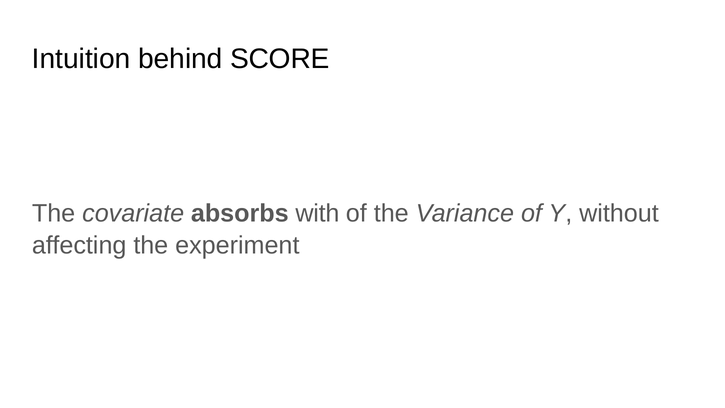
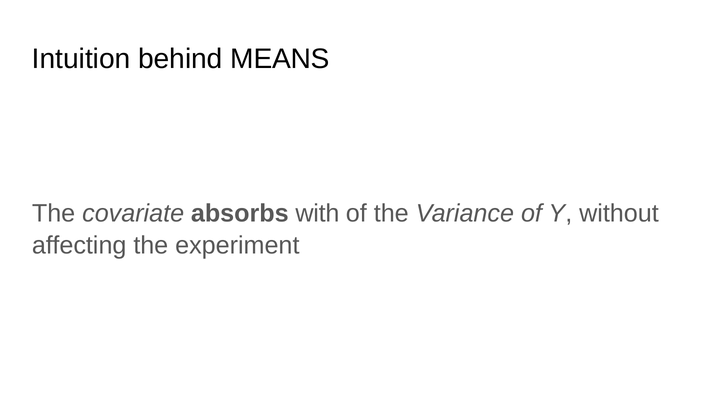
SCORE: SCORE -> MEANS (280, 59)
